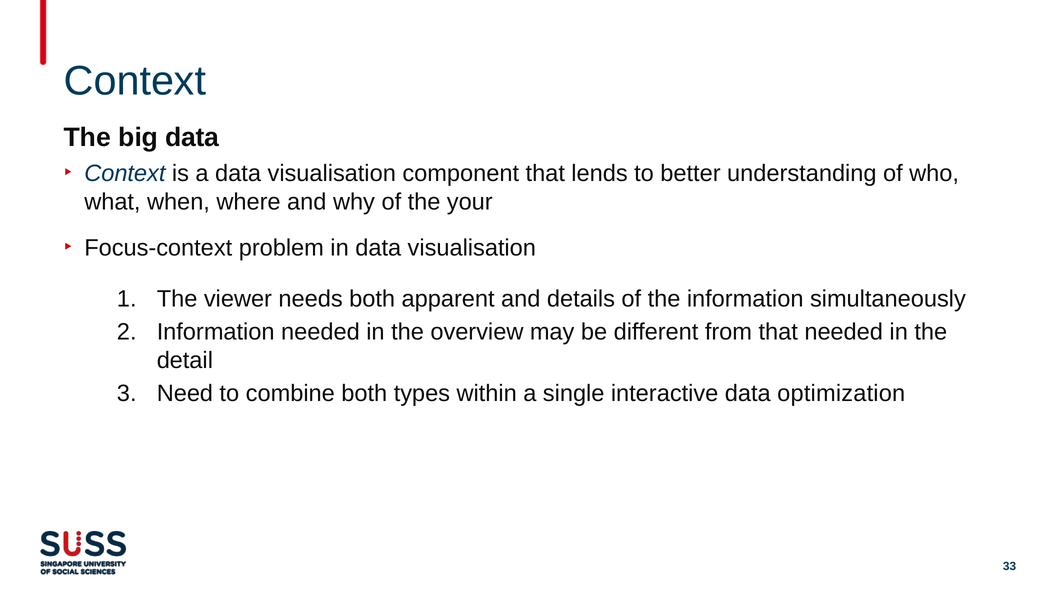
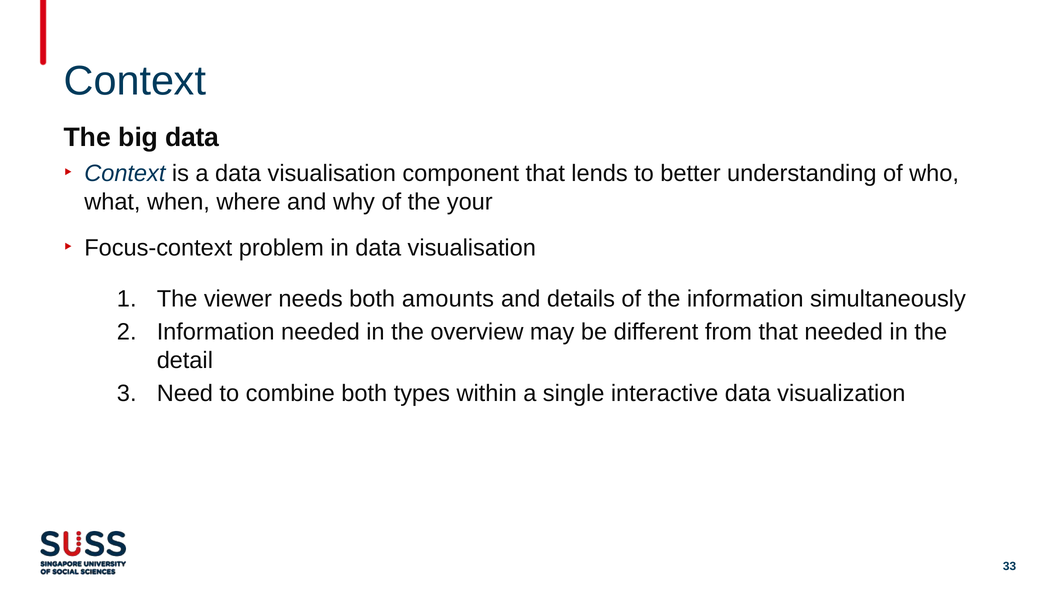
apparent: apparent -> amounts (448, 298)
optimization: optimization -> visualization (841, 393)
